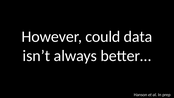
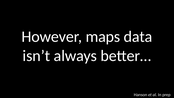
could: could -> maps (103, 37)
